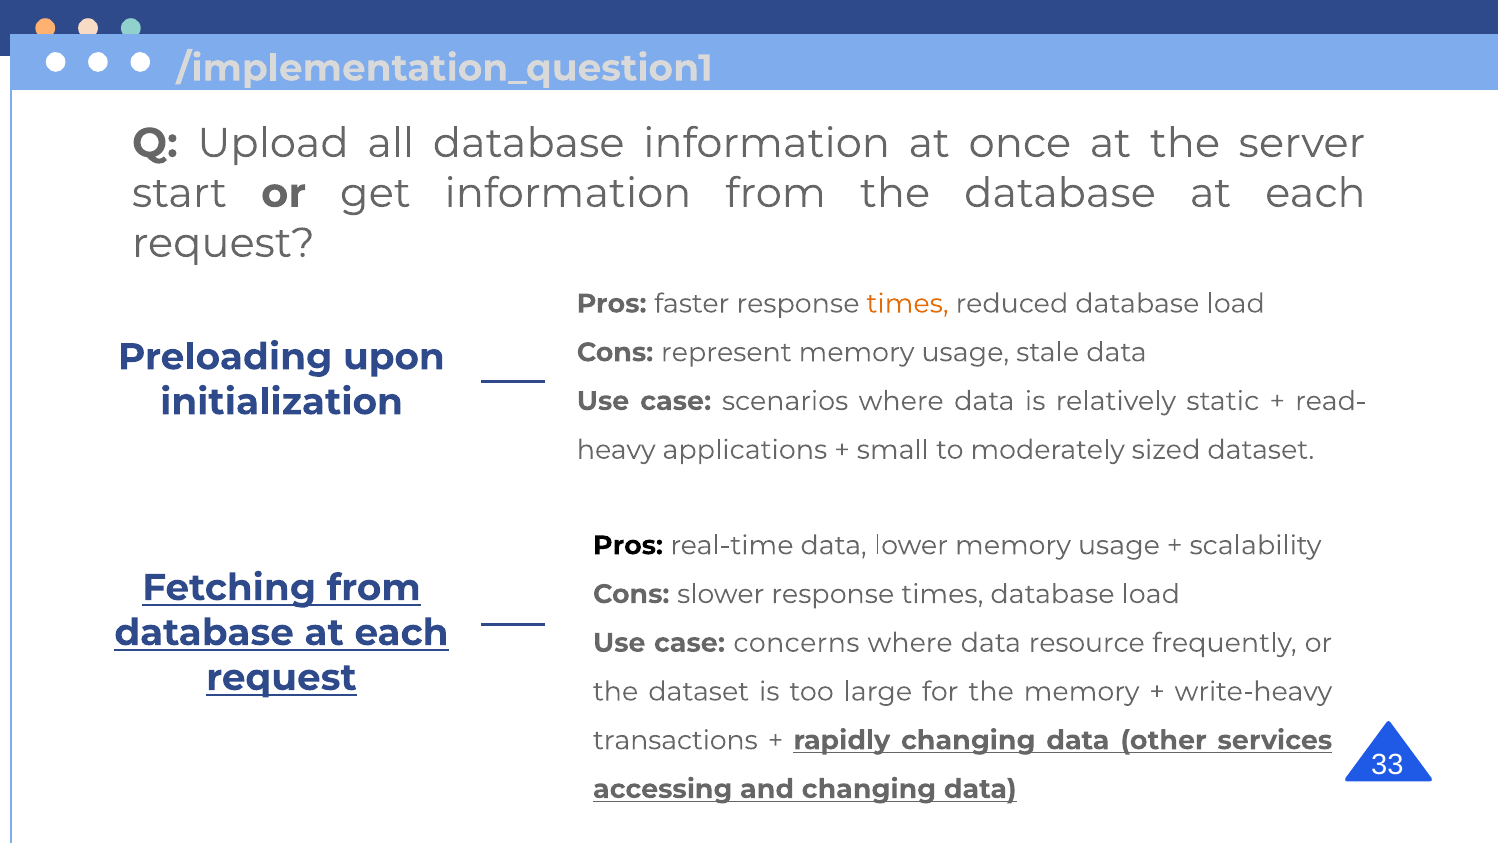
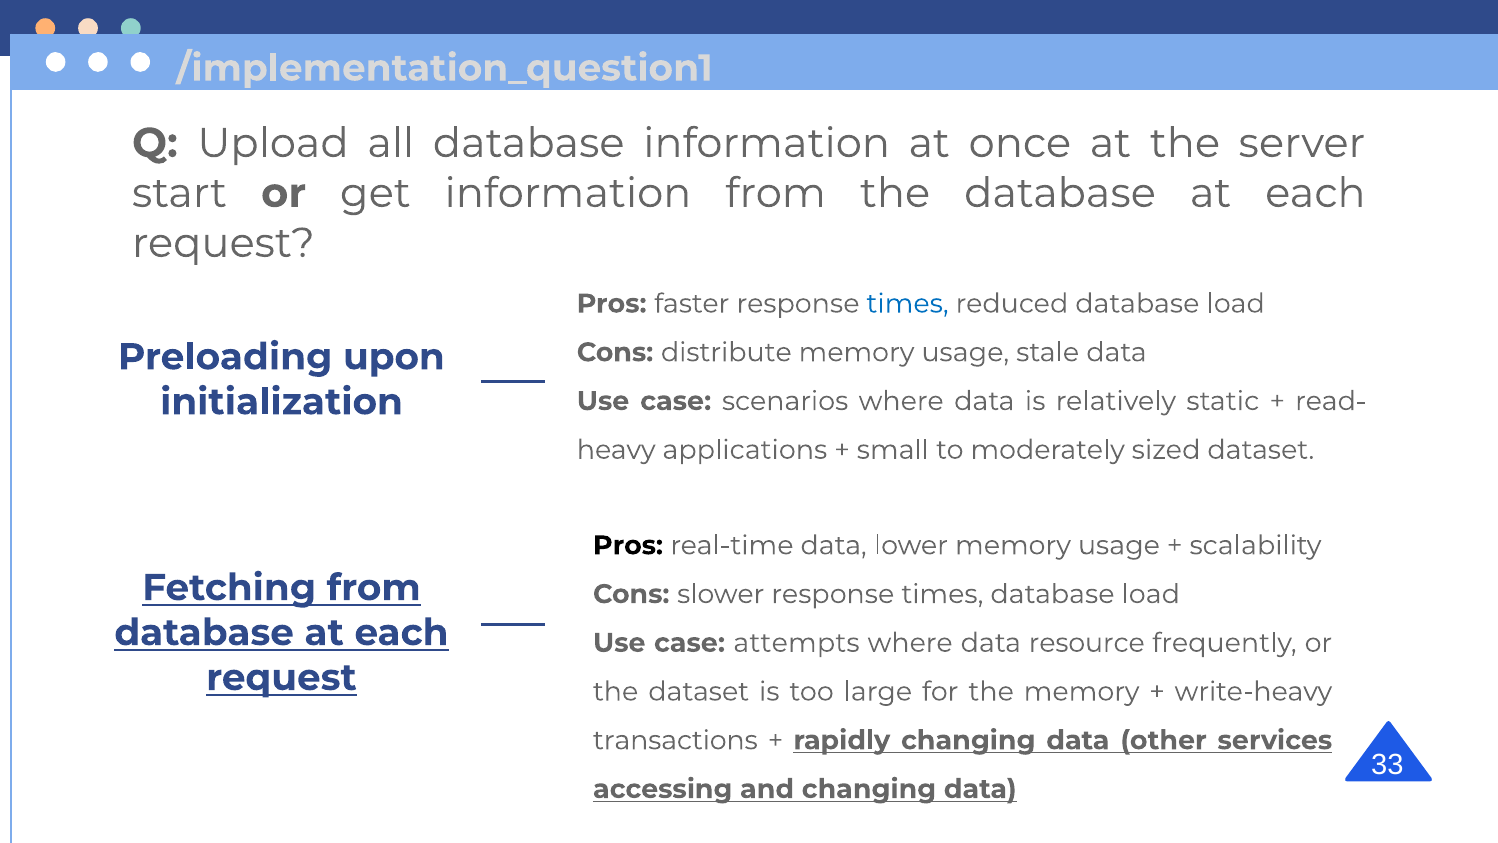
times colour: orange -> blue (908, 304)
represent: represent -> distribute (726, 352)
concerns: concerns -> attempts (796, 643)
